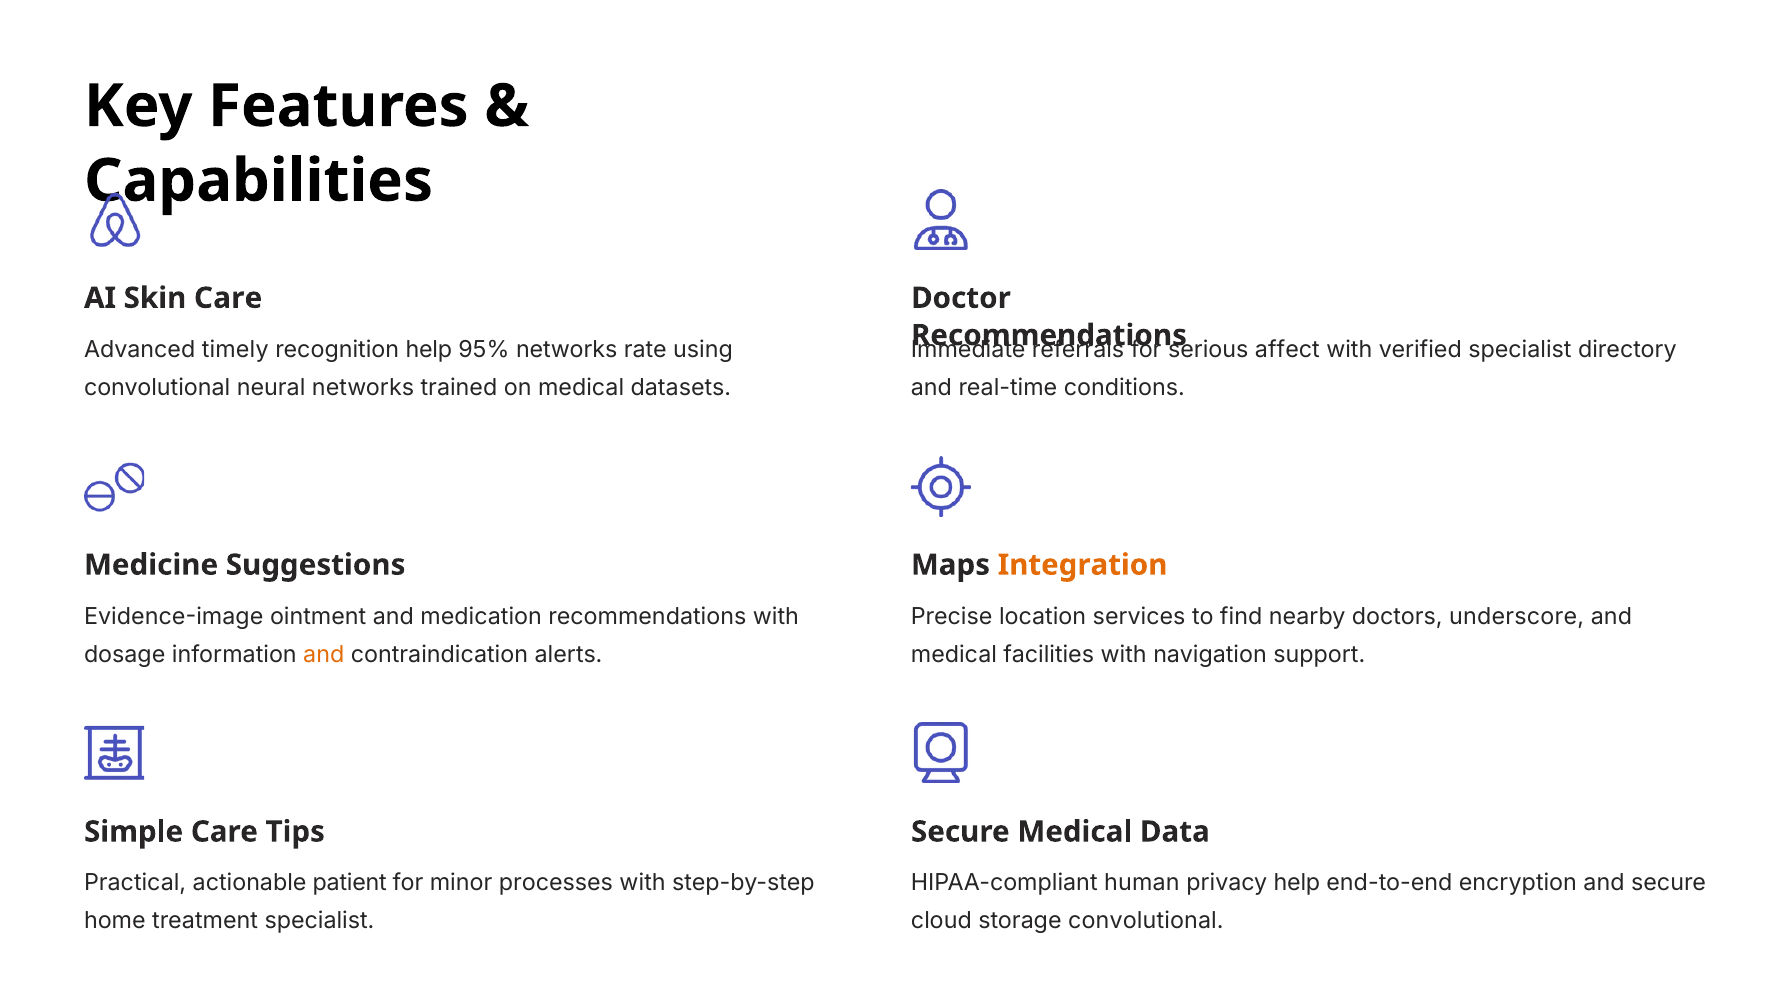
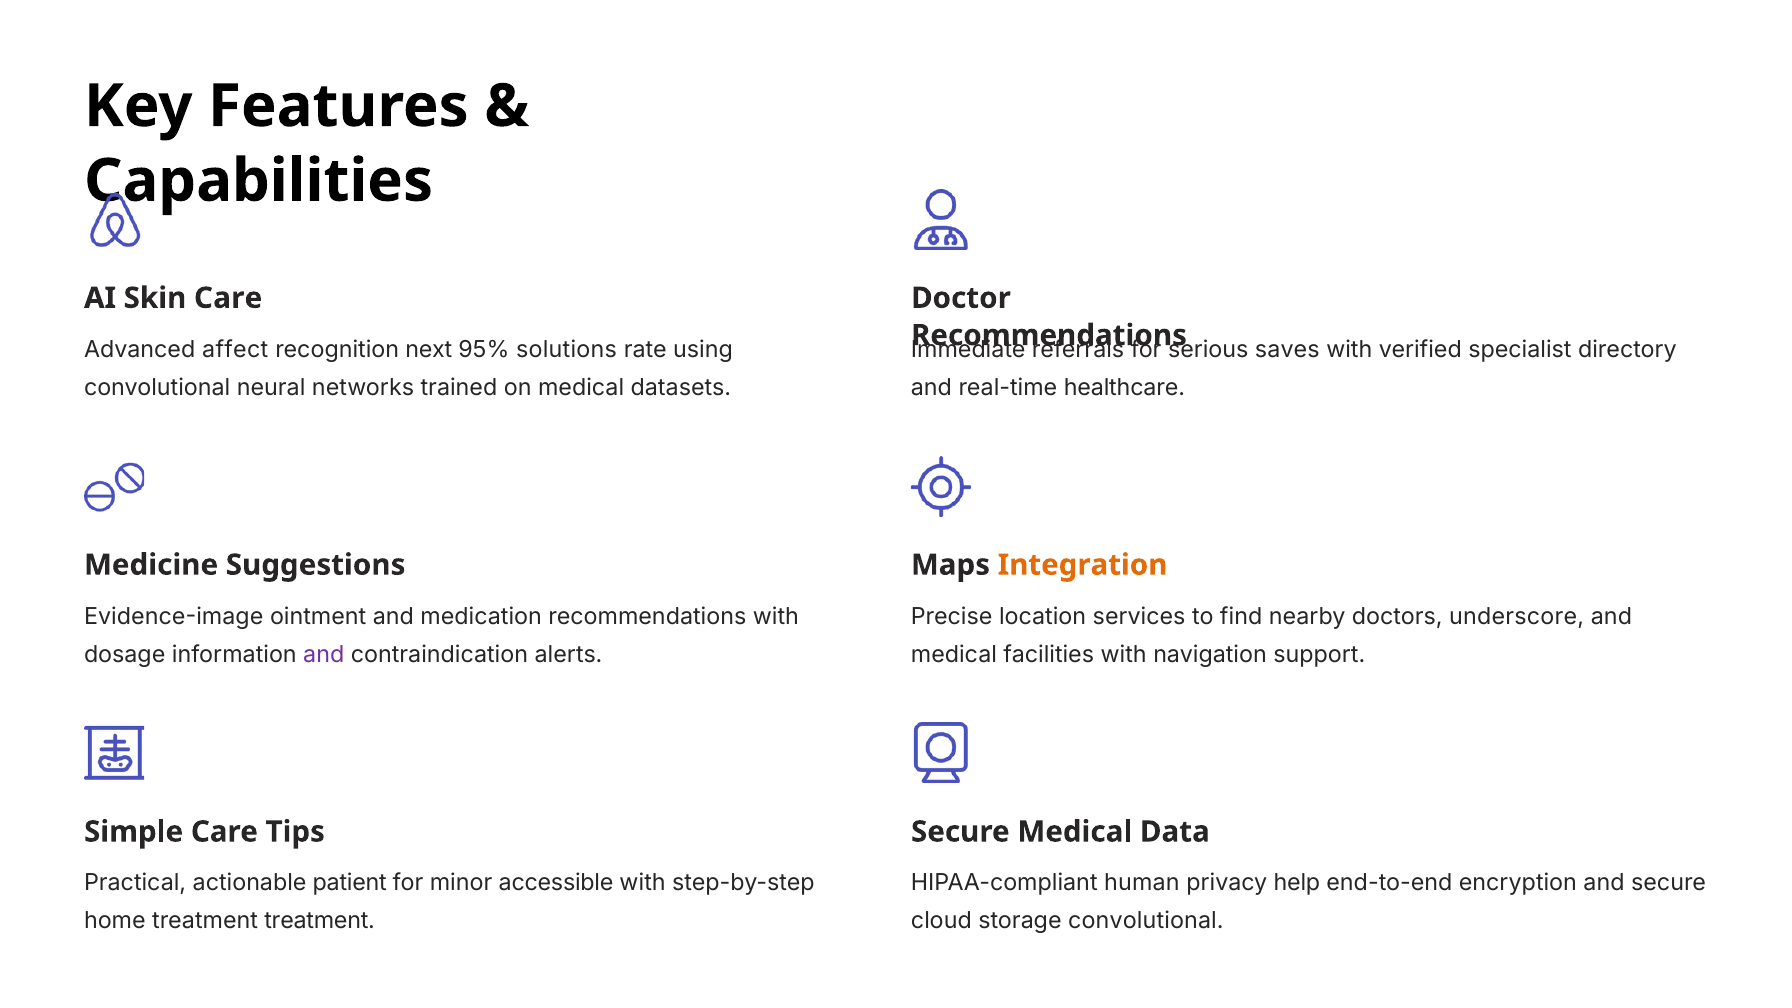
timely: timely -> affect (235, 349)
recognition help: help -> next (429, 349)
95% networks: networks -> solutions (567, 349)
affect: affect -> saves (1287, 349)
conditions: conditions -> healthcare (1124, 388)
and colour: orange -> purple (324, 654)
processes: processes -> accessible (556, 883)
treatment specialist: specialist -> treatment (320, 921)
